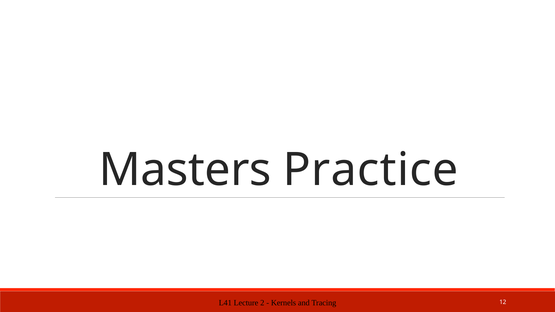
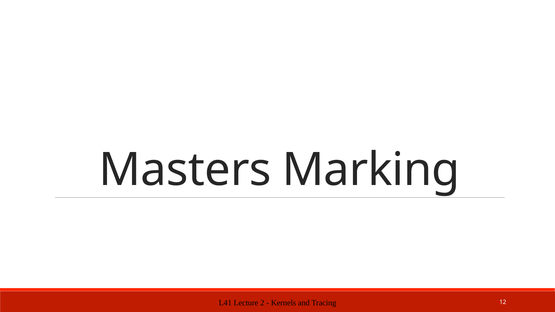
Practice: Practice -> Marking (371, 170)
